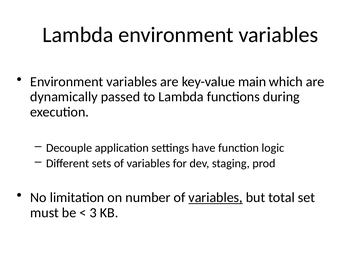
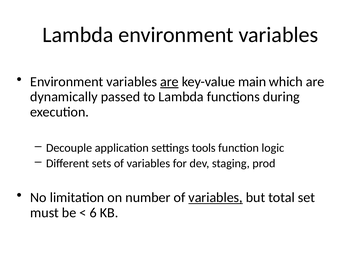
are underline: none -> present (169, 82)
have: have -> tools (204, 148)
3: 3 -> 6 (93, 213)
